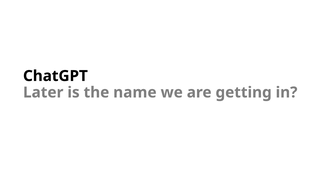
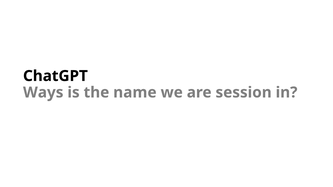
Later: Later -> Ways (43, 93)
getting: getting -> session (244, 93)
